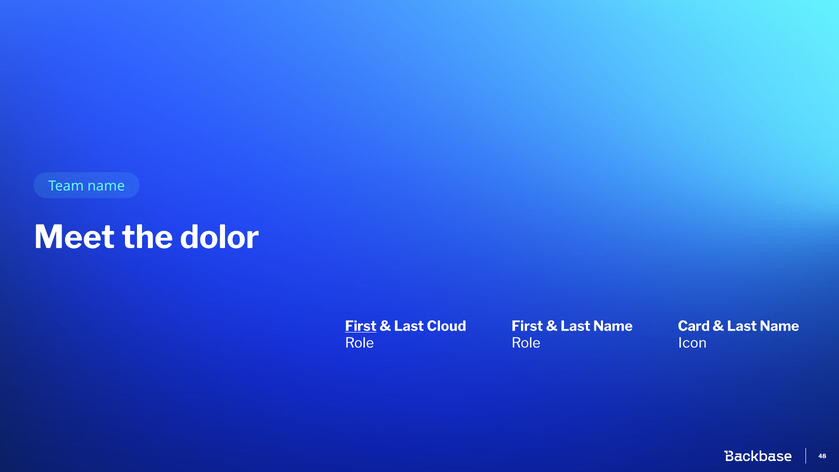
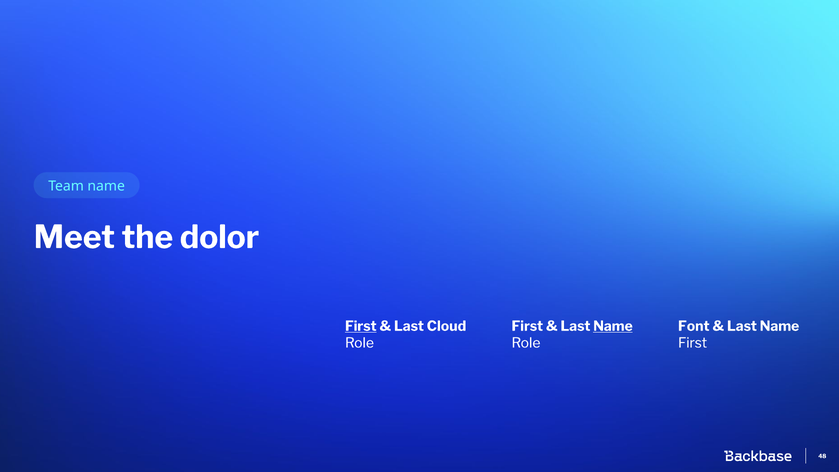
Name underline: none -> present (613, 326)
Card: Card -> Font (694, 326)
Icon: Icon -> First (693, 343)
